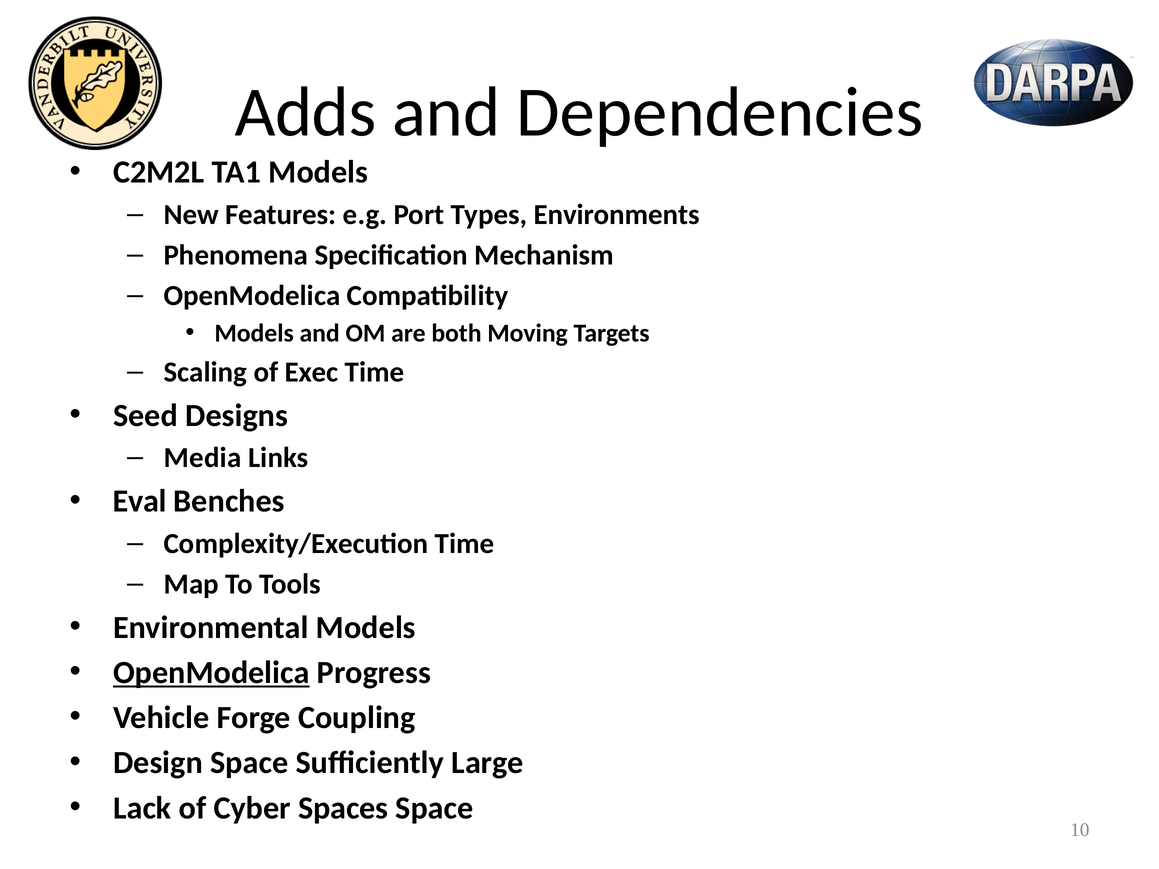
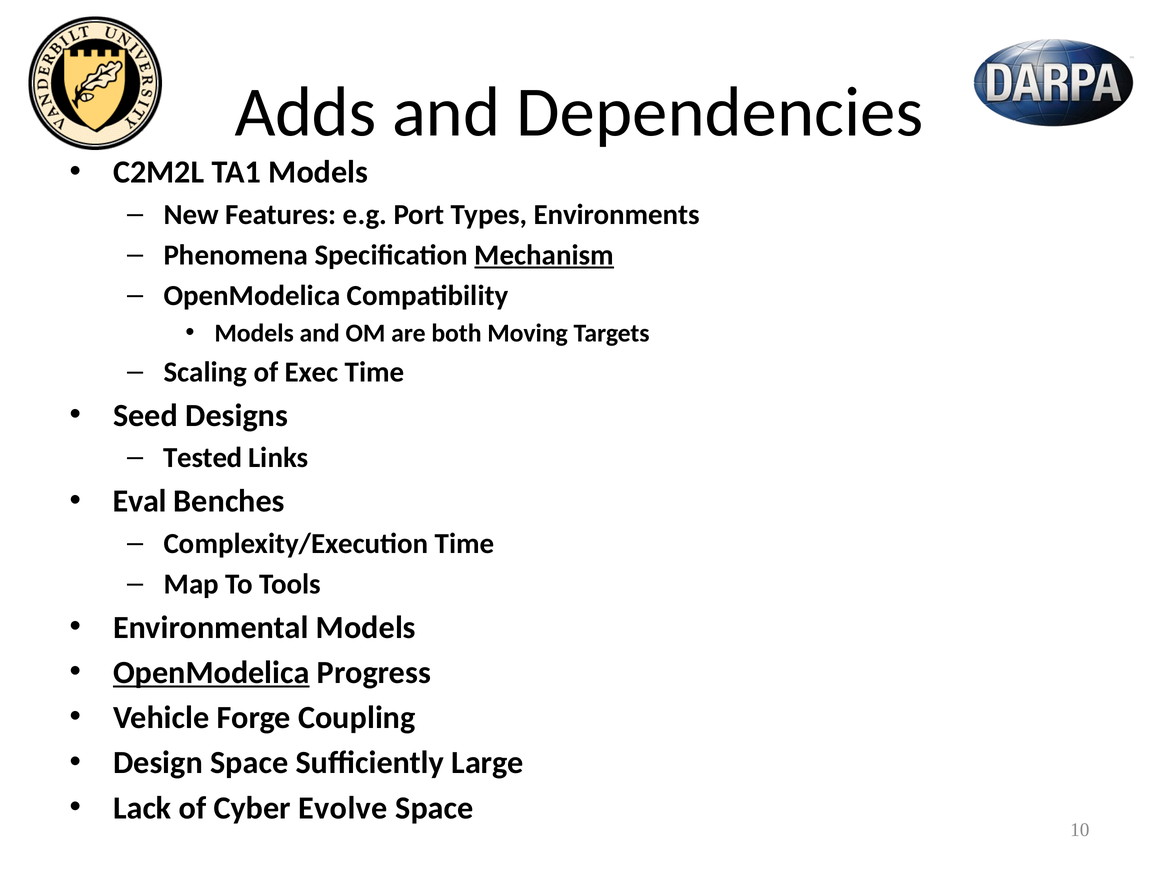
Mechanism underline: none -> present (544, 255)
Media: Media -> Tested (203, 458)
Spaces: Spaces -> Evolve (343, 808)
